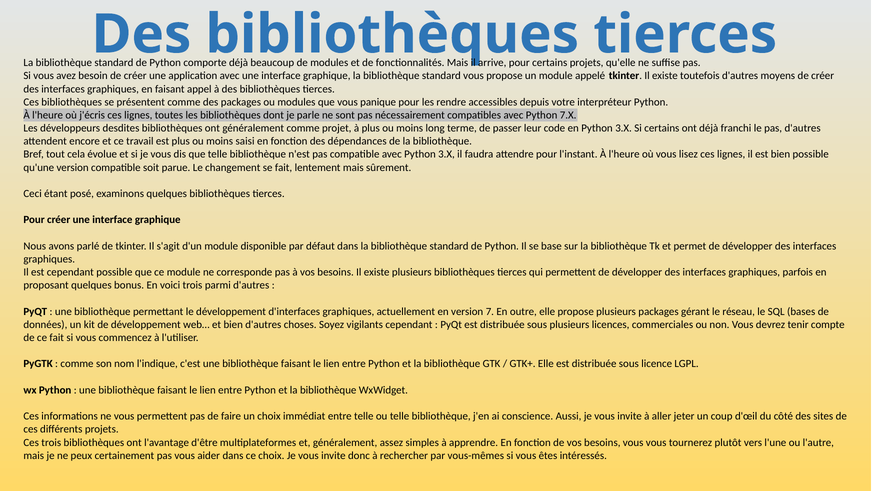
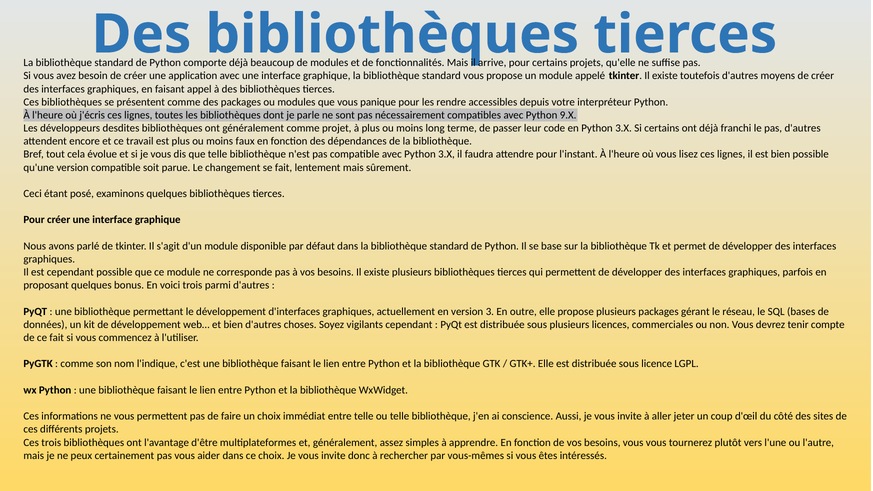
7.X: 7.X -> 9.X (568, 115)
saisi: saisi -> faux (245, 141)
7: 7 -> 3 (490, 312)
